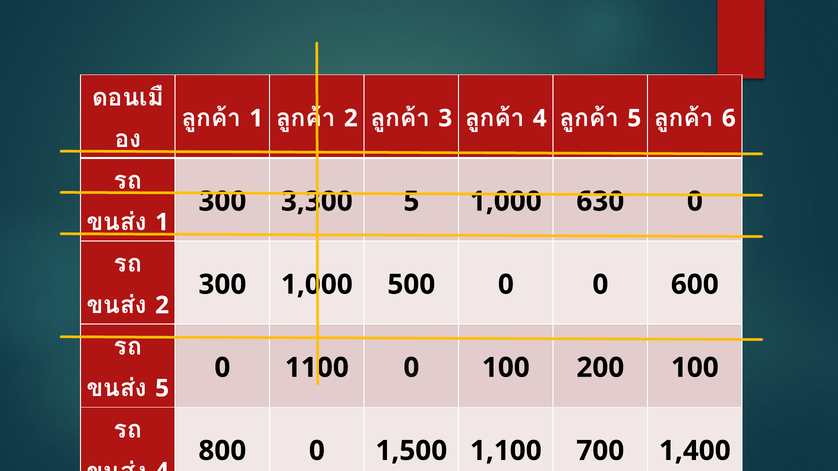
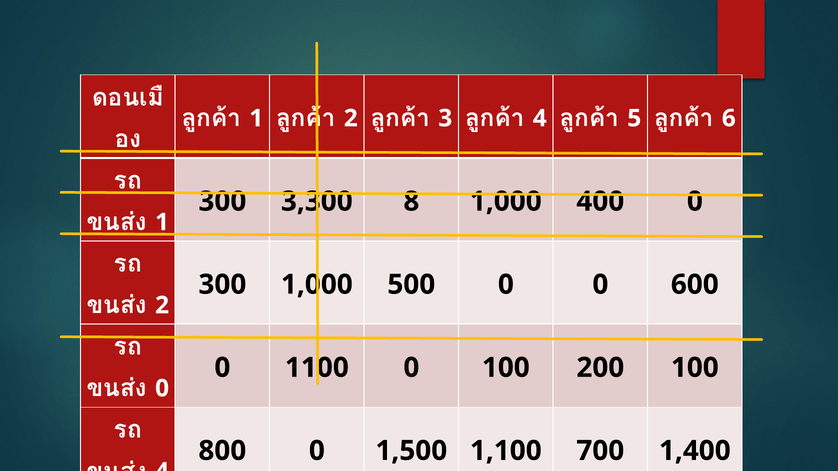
3,300 5: 5 -> 8 (411, 202)
1,000 630: 630 -> 400 (600, 202)
5: 5 -> 0 (162, 389)
